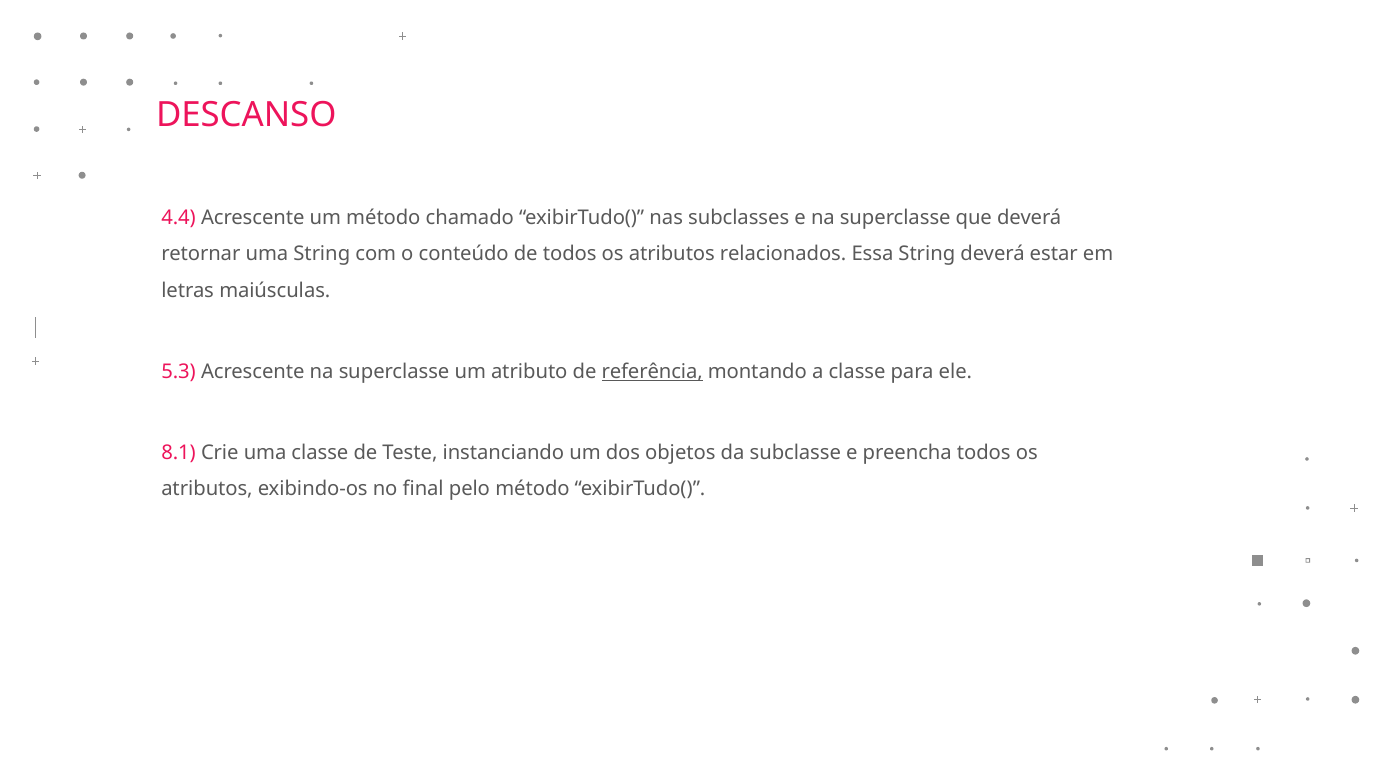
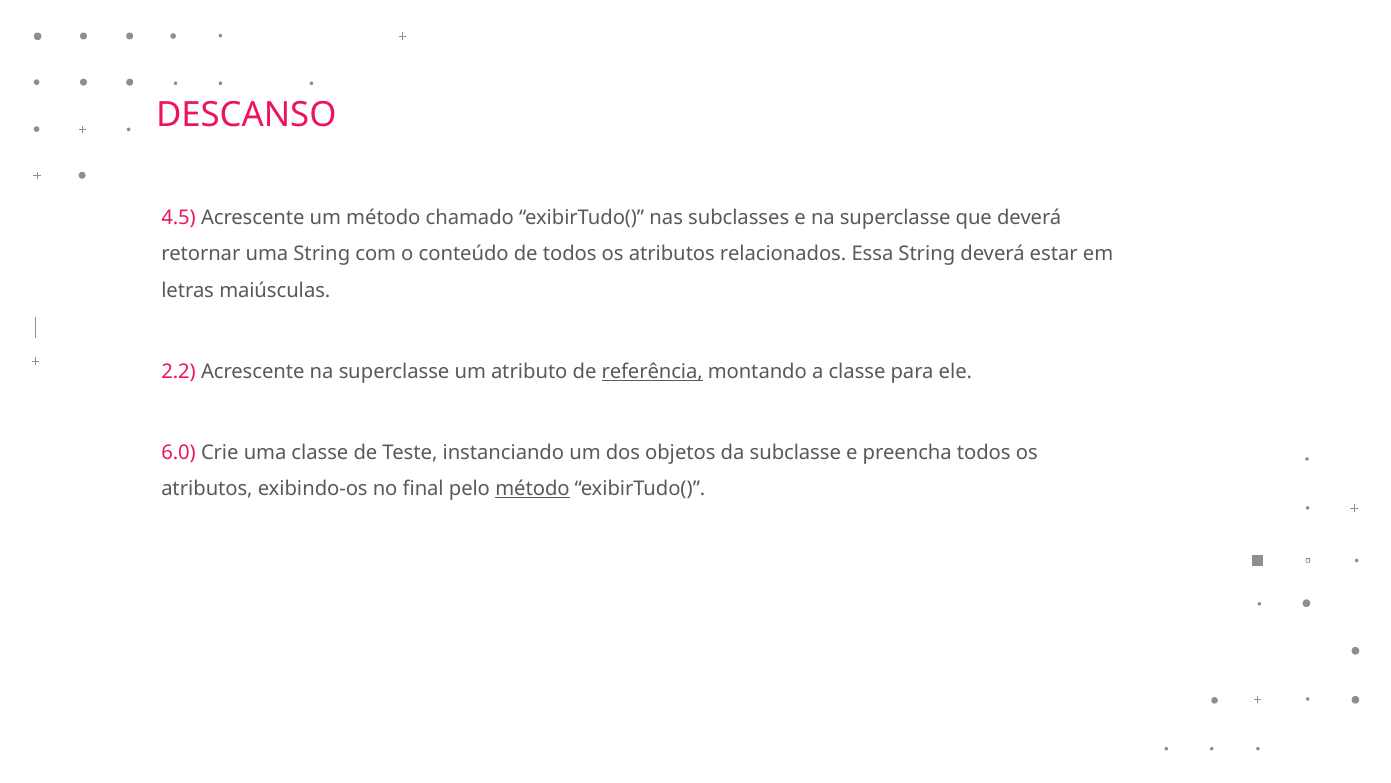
4.4: 4.4 -> 4.5 (179, 218)
5.3: 5.3 -> 2.2 (179, 372)
8.1: 8.1 -> 6.0 (179, 453)
método underline: none -> present (533, 489)
